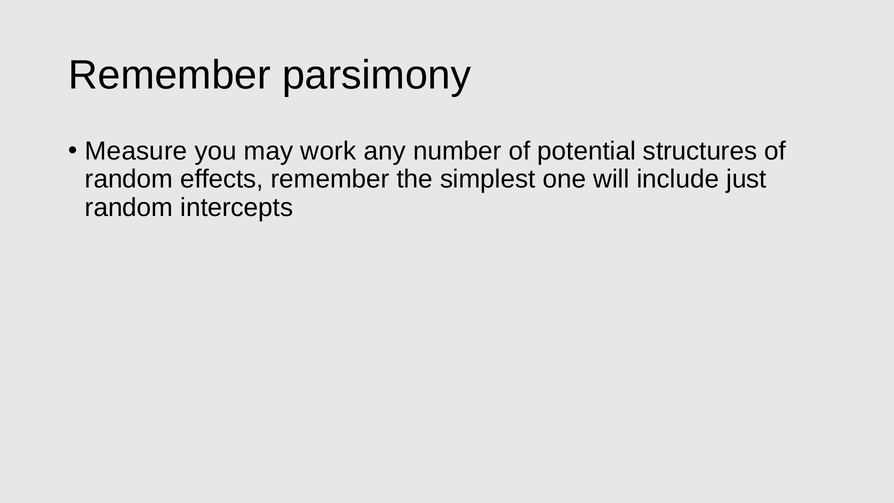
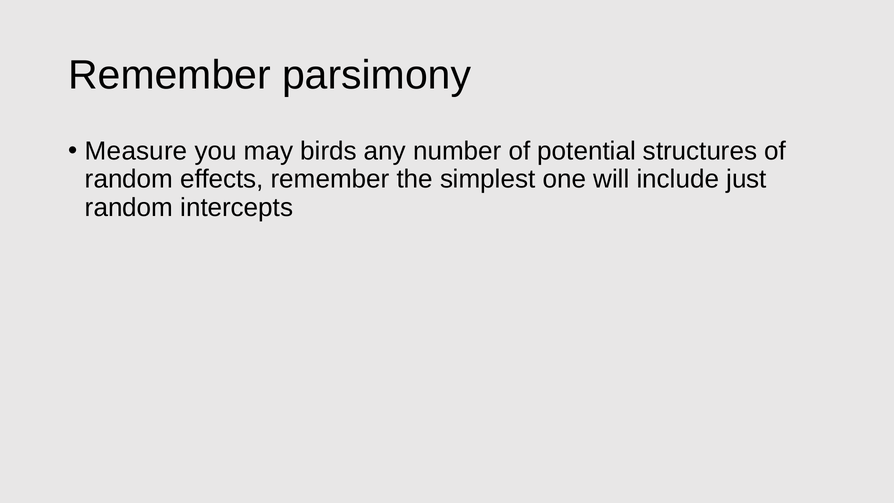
work: work -> birds (329, 151)
